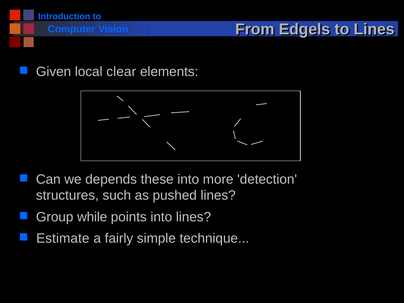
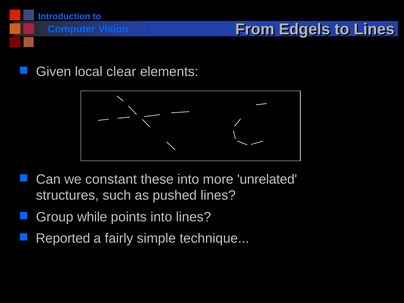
depends: depends -> constant (111, 179)
detection: detection -> unrelated (267, 179)
Estimate: Estimate -> Reported (63, 238)
